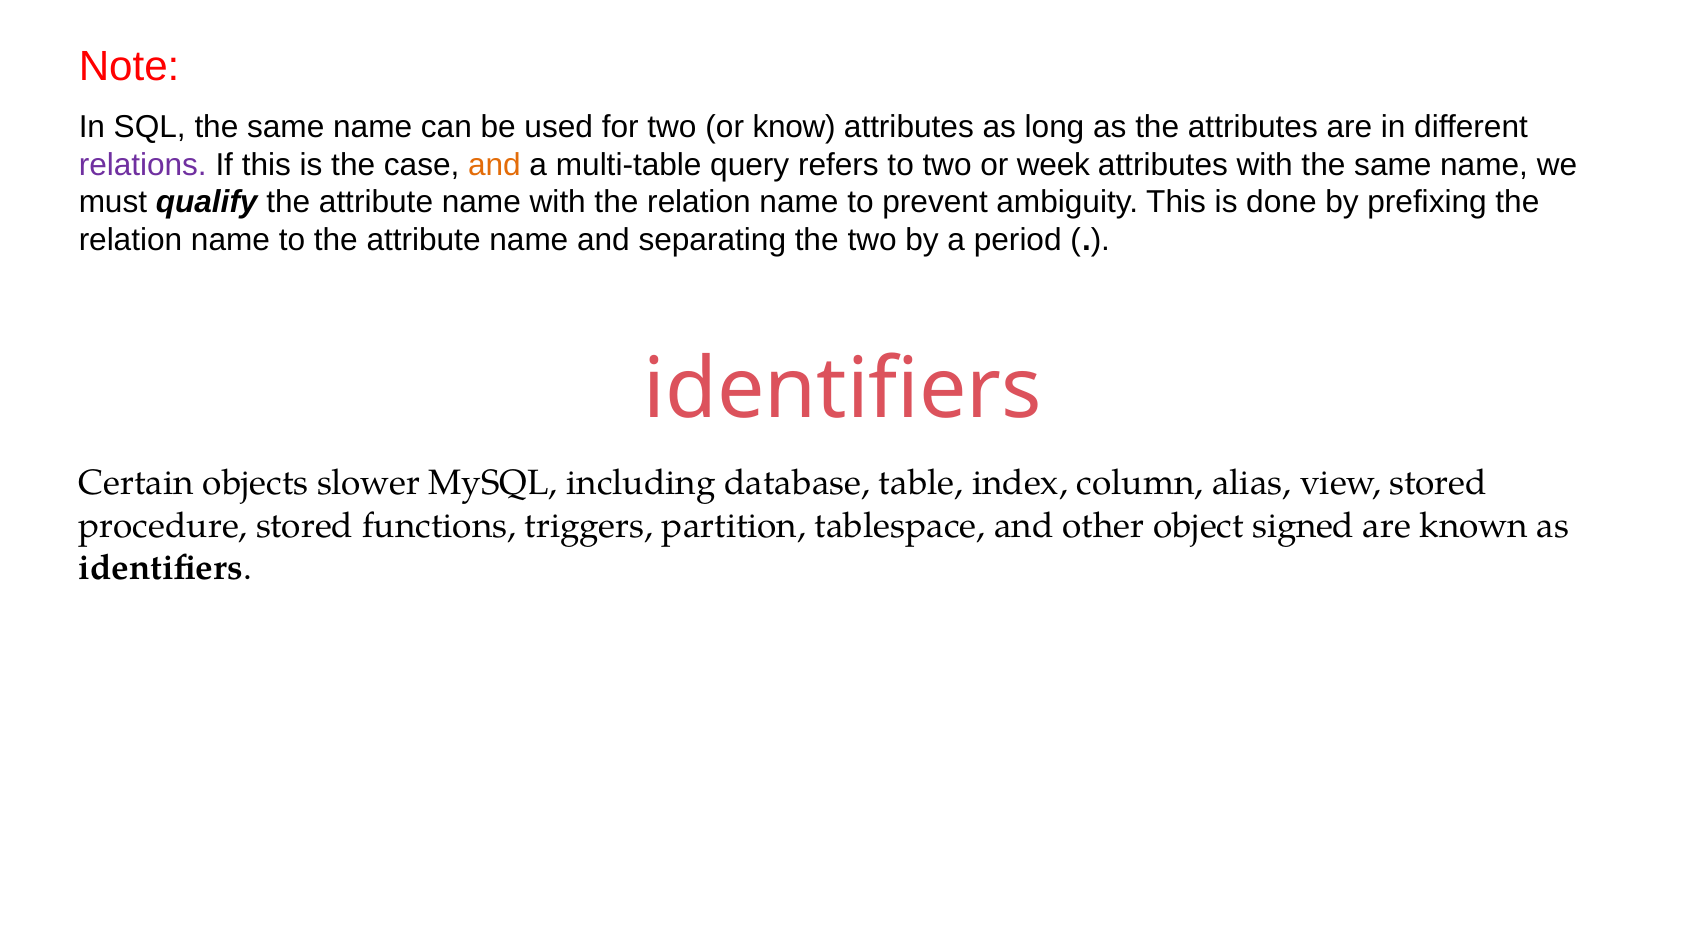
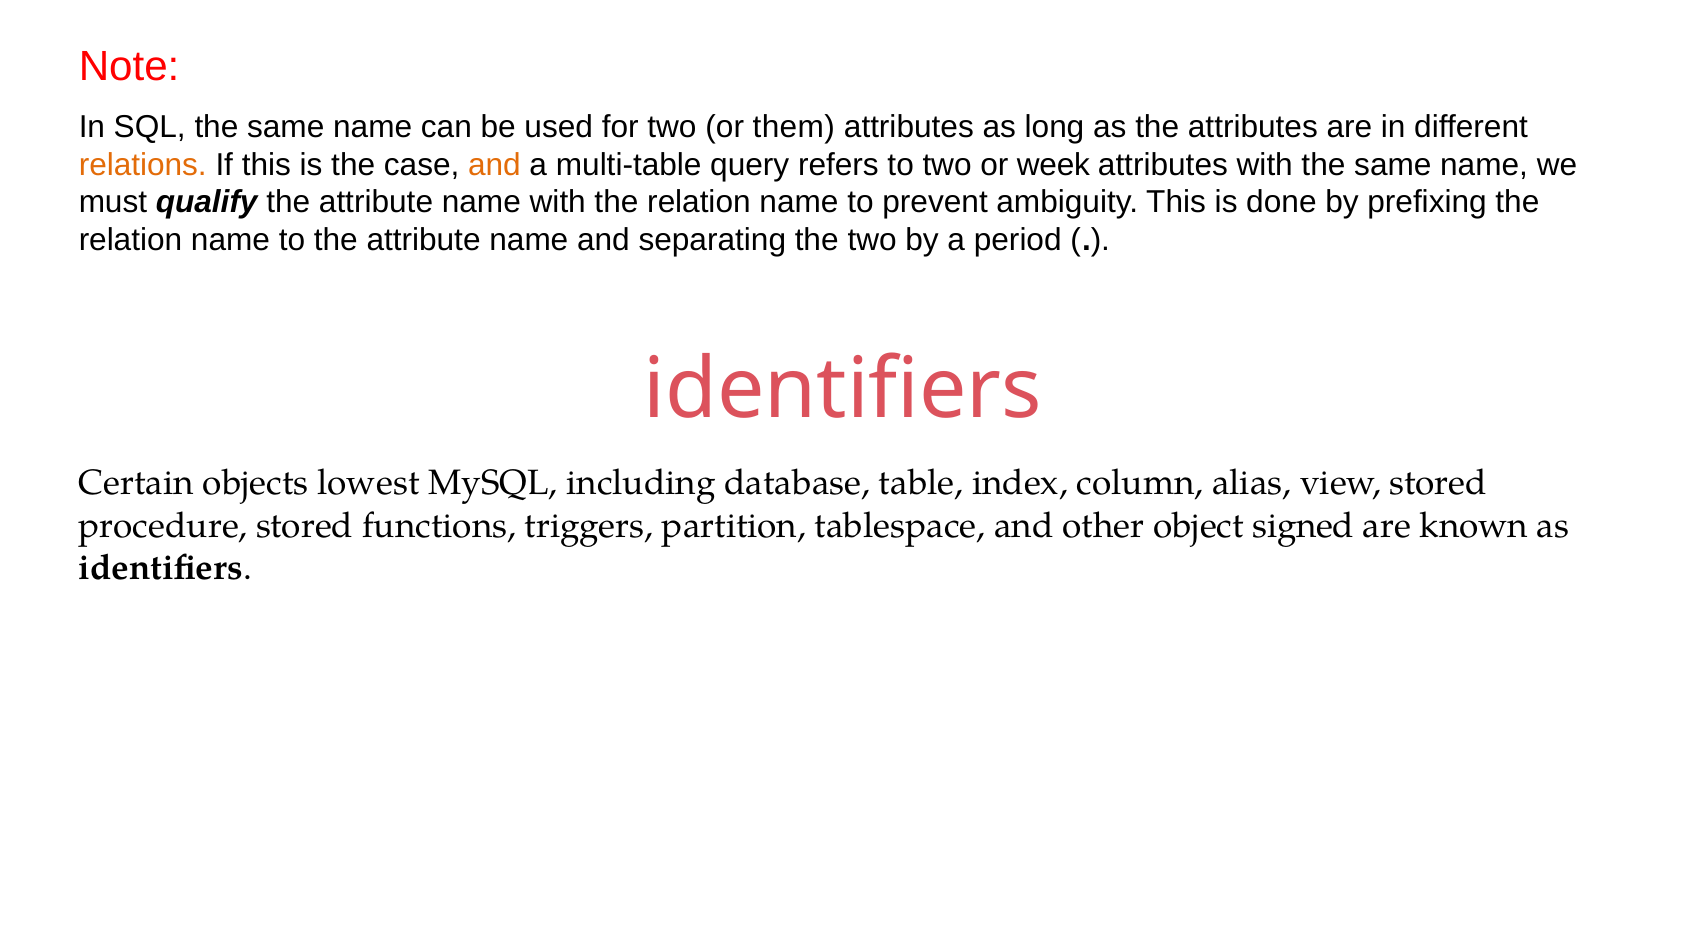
know: know -> them (794, 127)
relations colour: purple -> orange (143, 164)
slower: slower -> lowest (368, 483)
